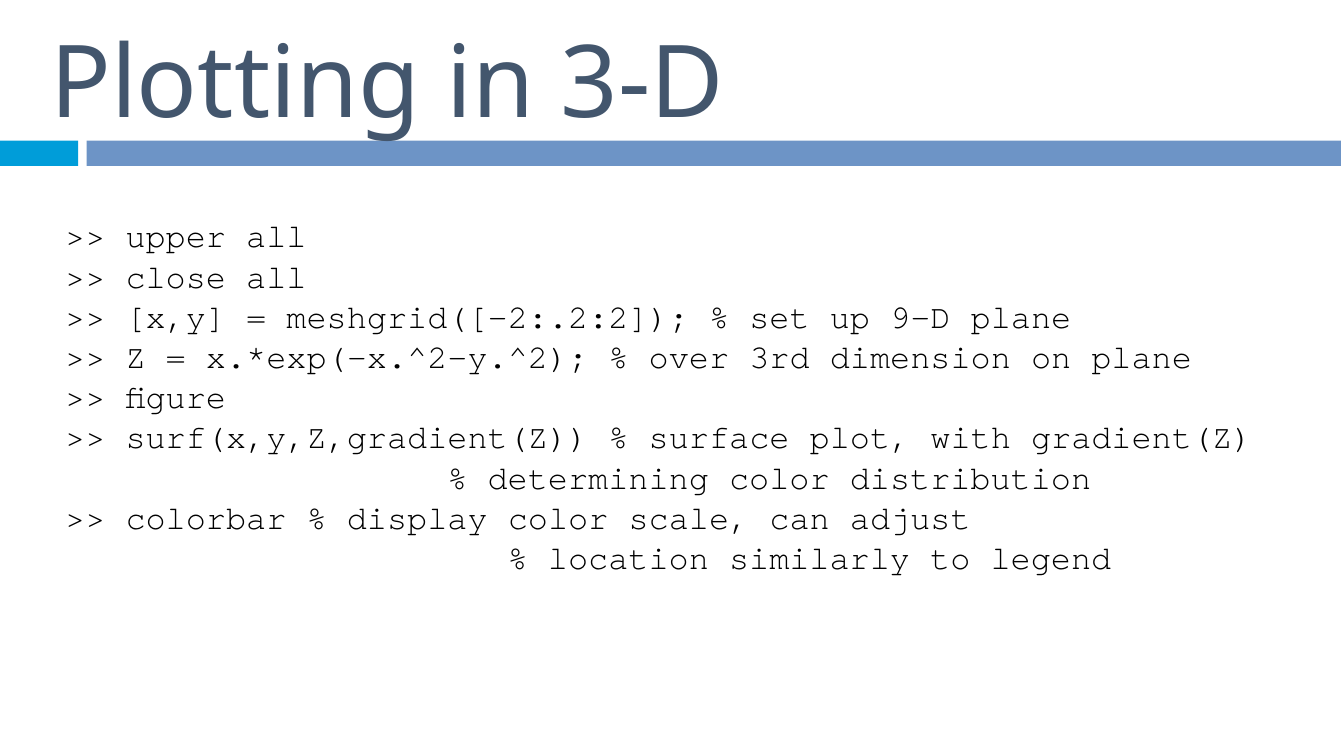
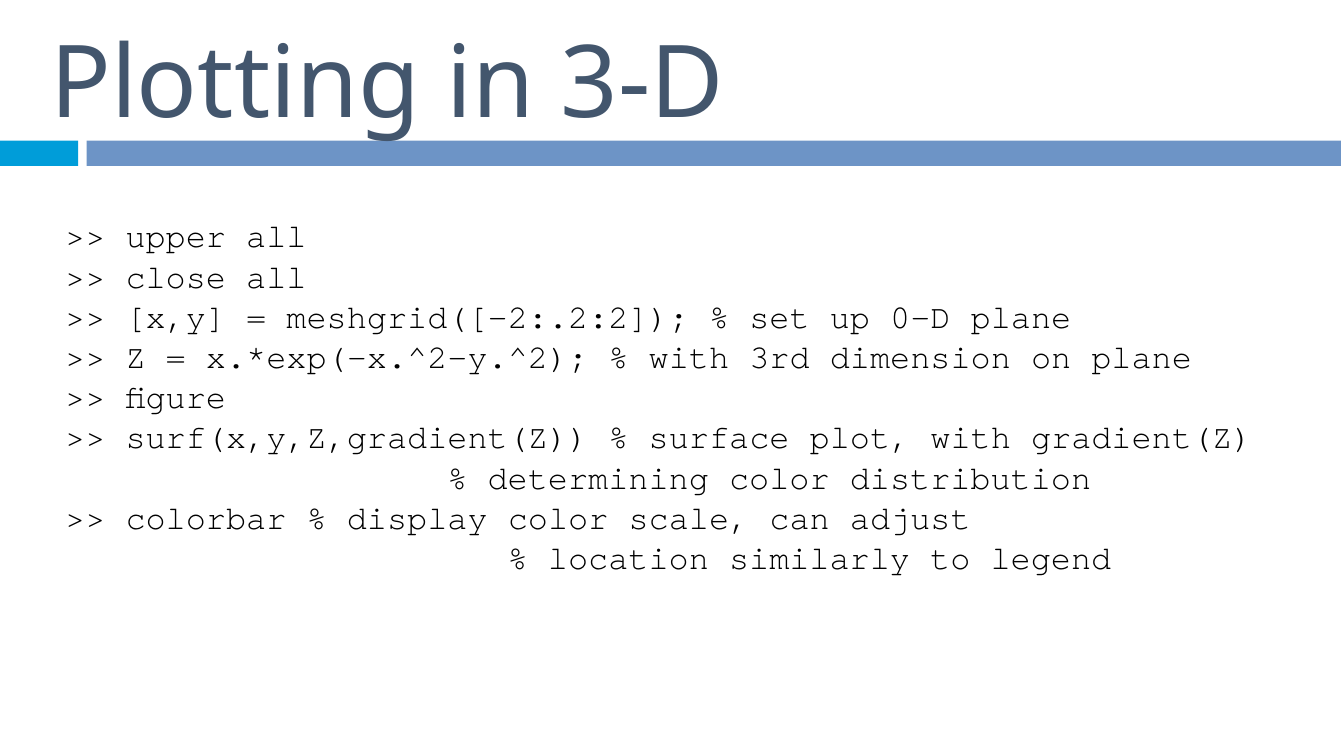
9-D: 9-D -> 0-D (920, 317)
over: over -> with (689, 358)
